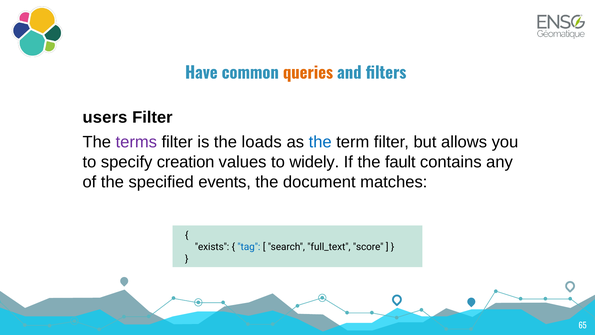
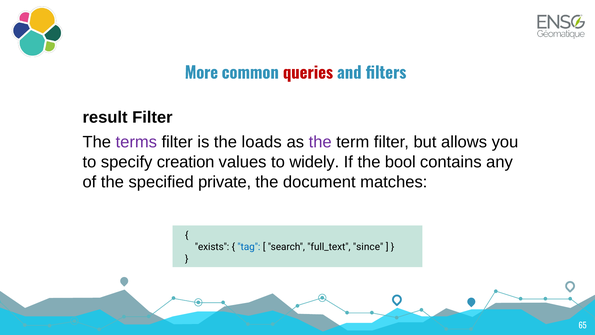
Have: Have -> More (201, 73)
queries colour: orange -> red (308, 73)
users: users -> result (105, 117)
the colour: blue -> purple (320, 142)
fault: fault -> bool (400, 162)
events: events -> private (225, 182)
score: score -> since (368, 247)
